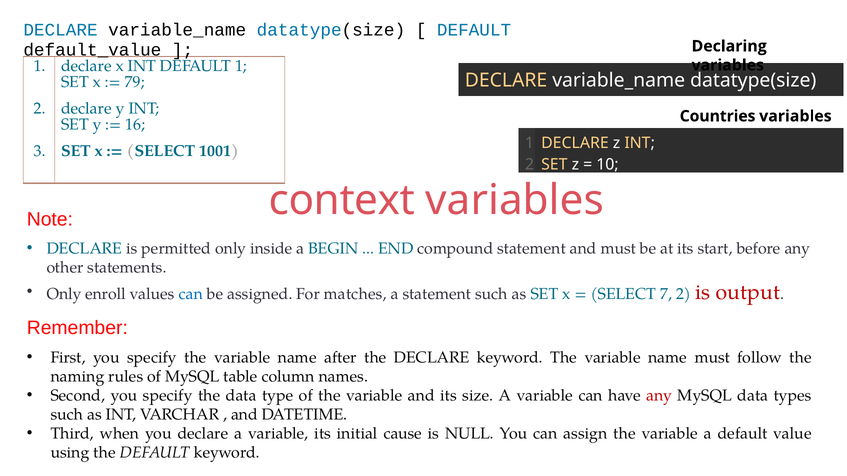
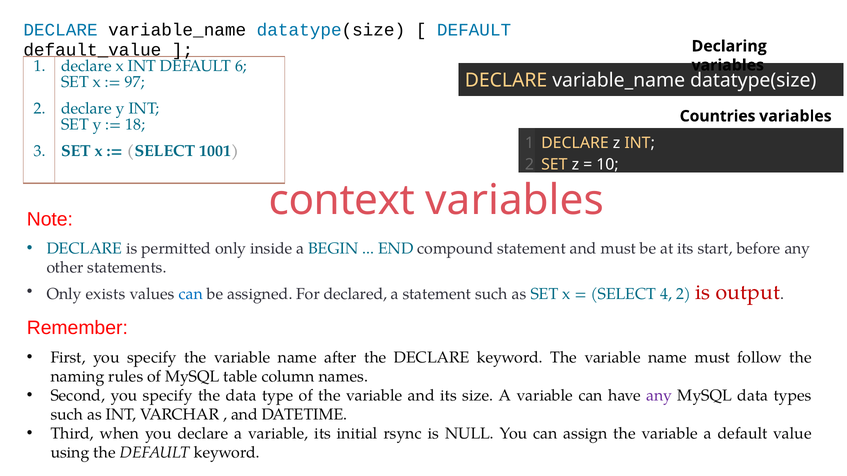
DEFAULT 1: 1 -> 6 (241, 66)
79: 79 -> 97 (135, 82)
16: 16 -> 18 (135, 125)
enroll: enroll -> exists (105, 294)
matches: matches -> declared (355, 294)
7: 7 -> 4 (666, 294)
any colour: red -> purple (659, 396)
cause: cause -> rsync (403, 434)
